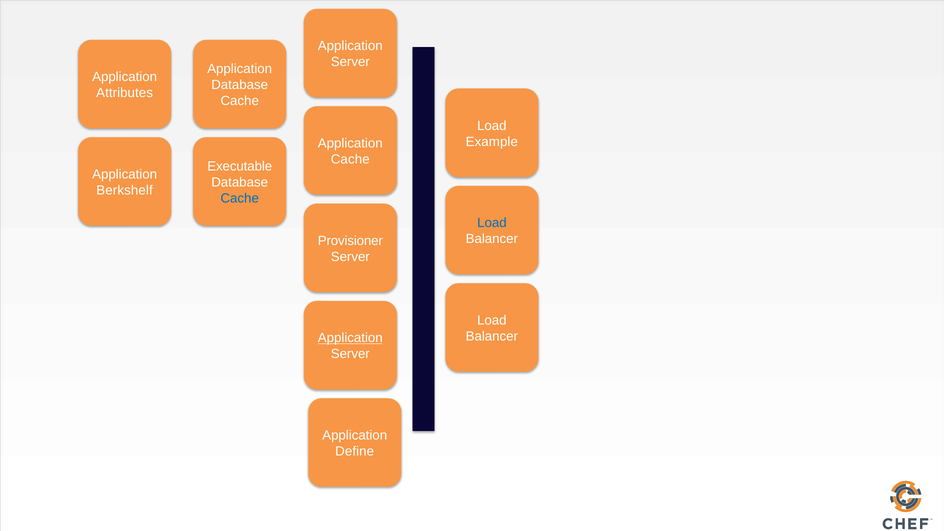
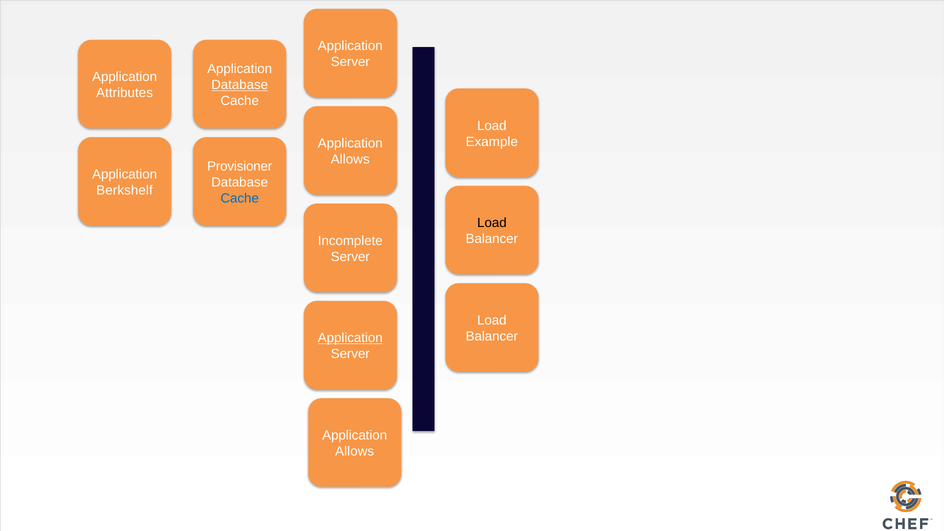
Database underline: none -> present (240, 85)
Cache: Cache -> Allows (350, 159)
Executable: Executable -> Provisioner (240, 166)
Load colour: blue -> black (492, 223)
Provisioner: Provisioner -> Incomplete (350, 241)
Define: Define -> Allows (355, 451)
